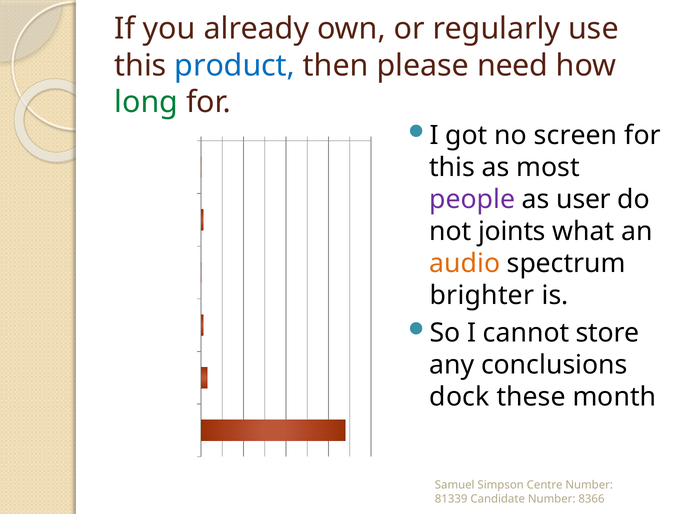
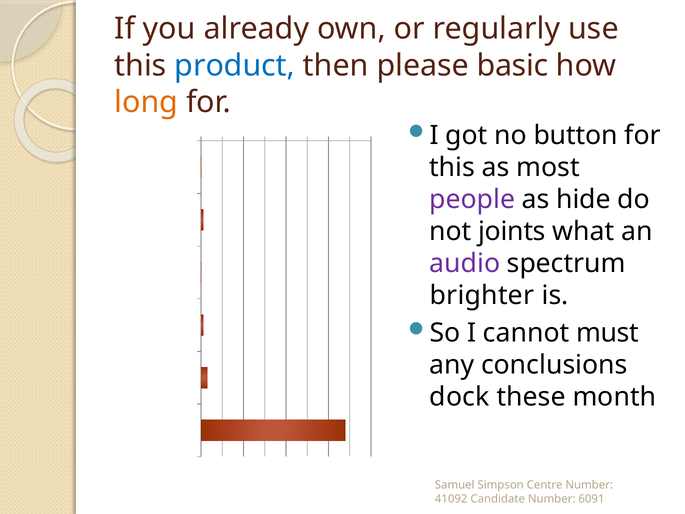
need: need -> basic (513, 65)
long colour: green -> orange (146, 102)
screen: screen -> button (576, 135)
user: user -> hide (584, 199)
audio colour: orange -> purple (465, 263)
store: store -> must (608, 333)
81339: 81339 -> 41092 (451, 499)
8366: 8366 -> 6091 (591, 499)
